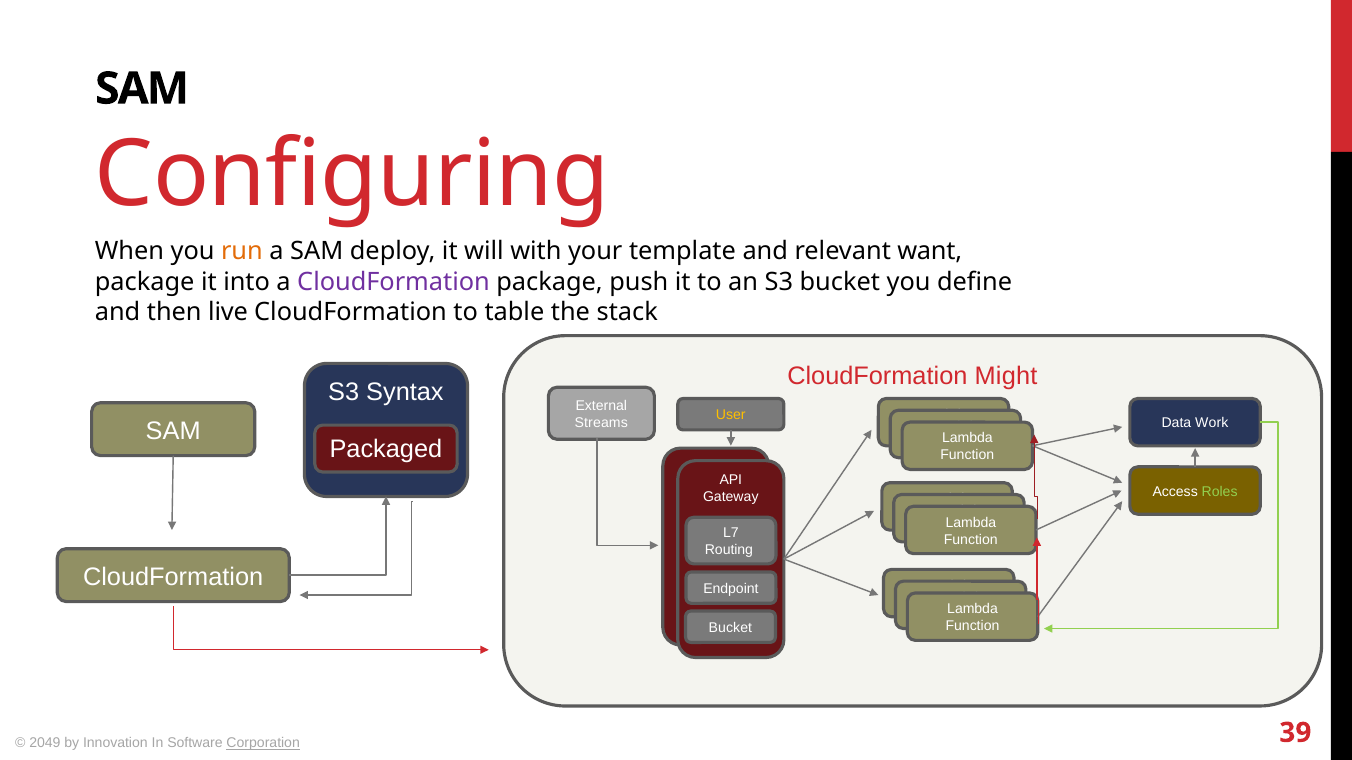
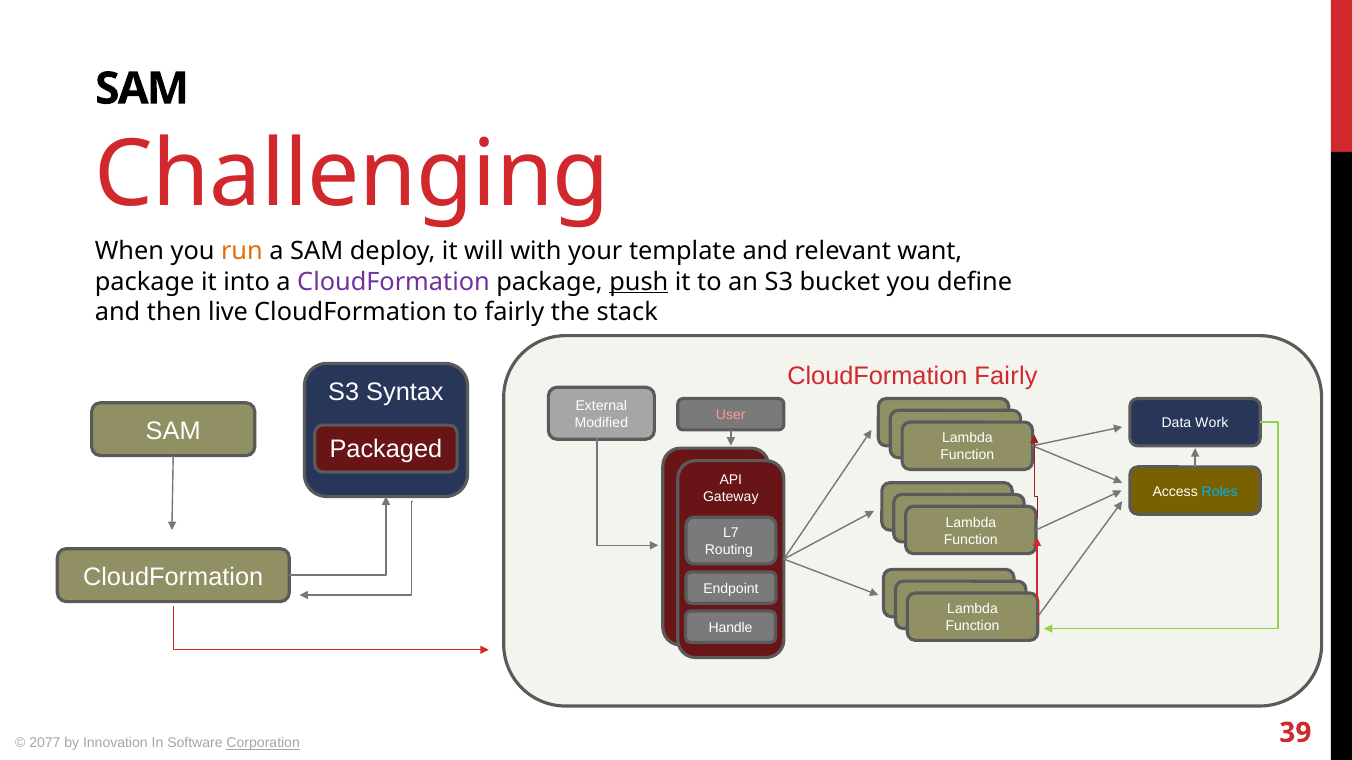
Configuring: Configuring -> Challenging (352, 175)
push underline: none -> present (639, 282)
to table: table -> fairly (514, 312)
CloudFormation Might: Might -> Fairly (1006, 376)
User colour: yellow -> pink (731, 415)
Streams: Streams -> Modified (601, 423)
Roles colour: light green -> light blue (1220, 492)
Bucket: Bucket -> Handle (731, 628)
2049: 2049 -> 2077 (45, 744)
